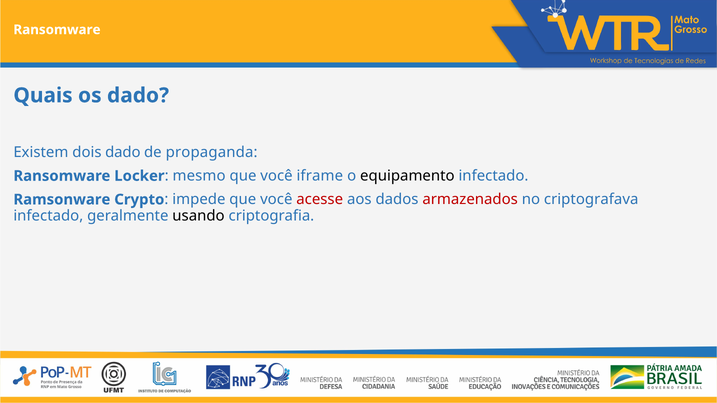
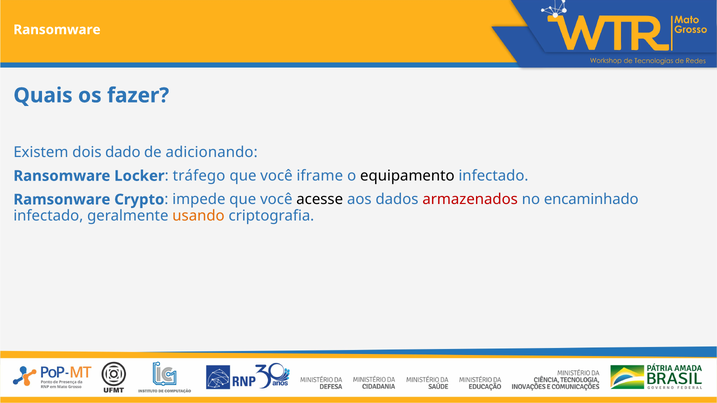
os dado: dado -> fazer (138, 96)
propaganda: propaganda -> adicionando (212, 152)
mesmo: mesmo -> tráfego (199, 176)
acesse colour: red -> black (320, 200)
criptografava: criptografava -> encaminhado (591, 200)
usando colour: black -> orange (199, 216)
